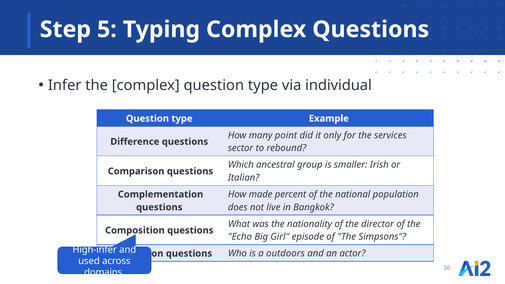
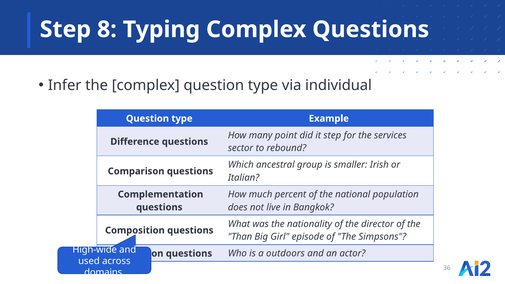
5: 5 -> 8 (107, 29)
it only: only -> step (332, 135)
made: made -> much (261, 194)
Echo: Echo -> Than (240, 237)
High-infer: High-infer -> High-wide (95, 250)
